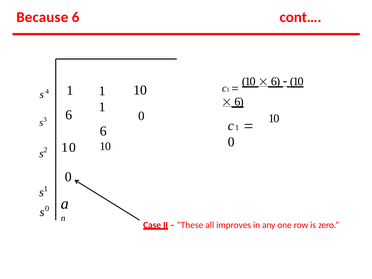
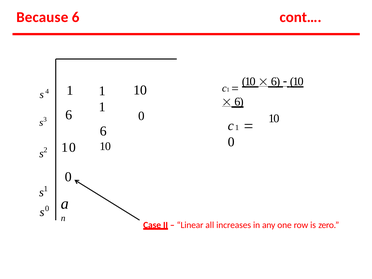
These: These -> Linear (190, 225)
improves: improves -> increases (234, 225)
